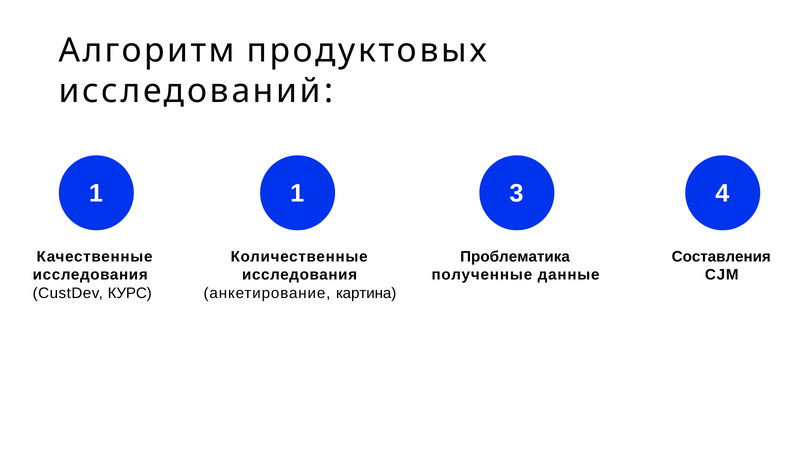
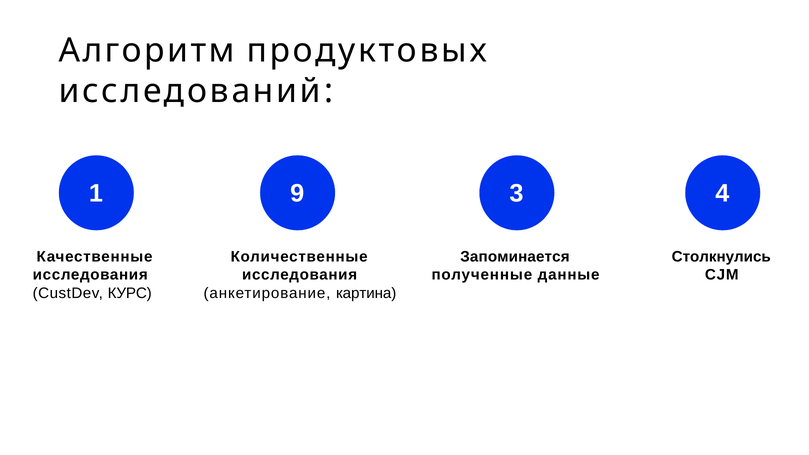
1 1: 1 -> 9 (297, 194)
Проблематика: Проблематика -> Запоминается (515, 257)
Составления: Составления -> Столкнулись (721, 257)
